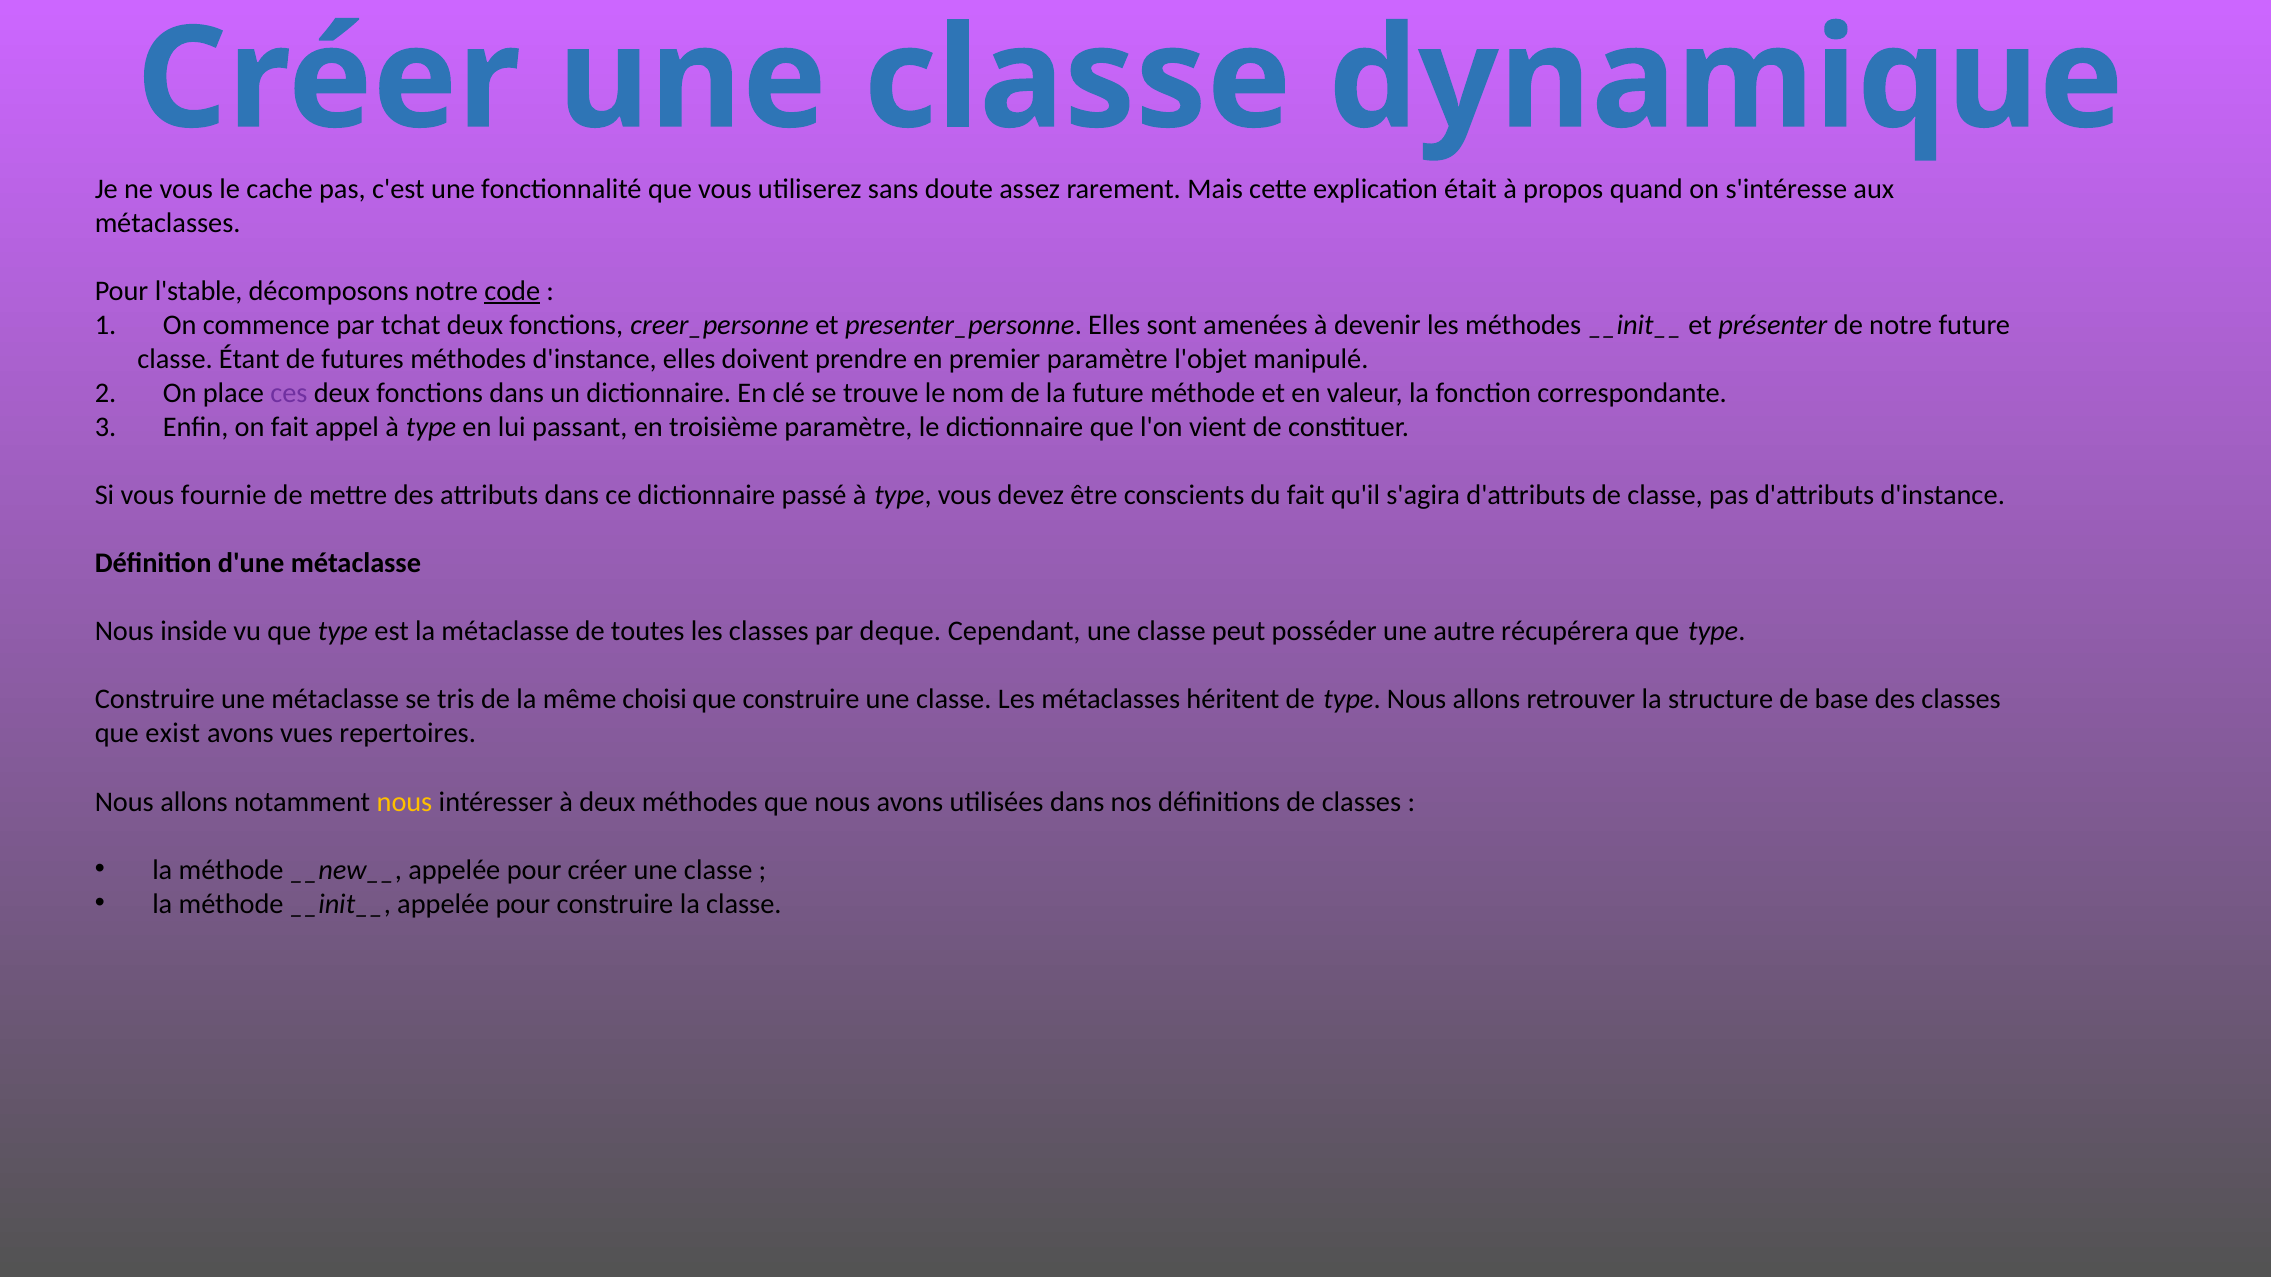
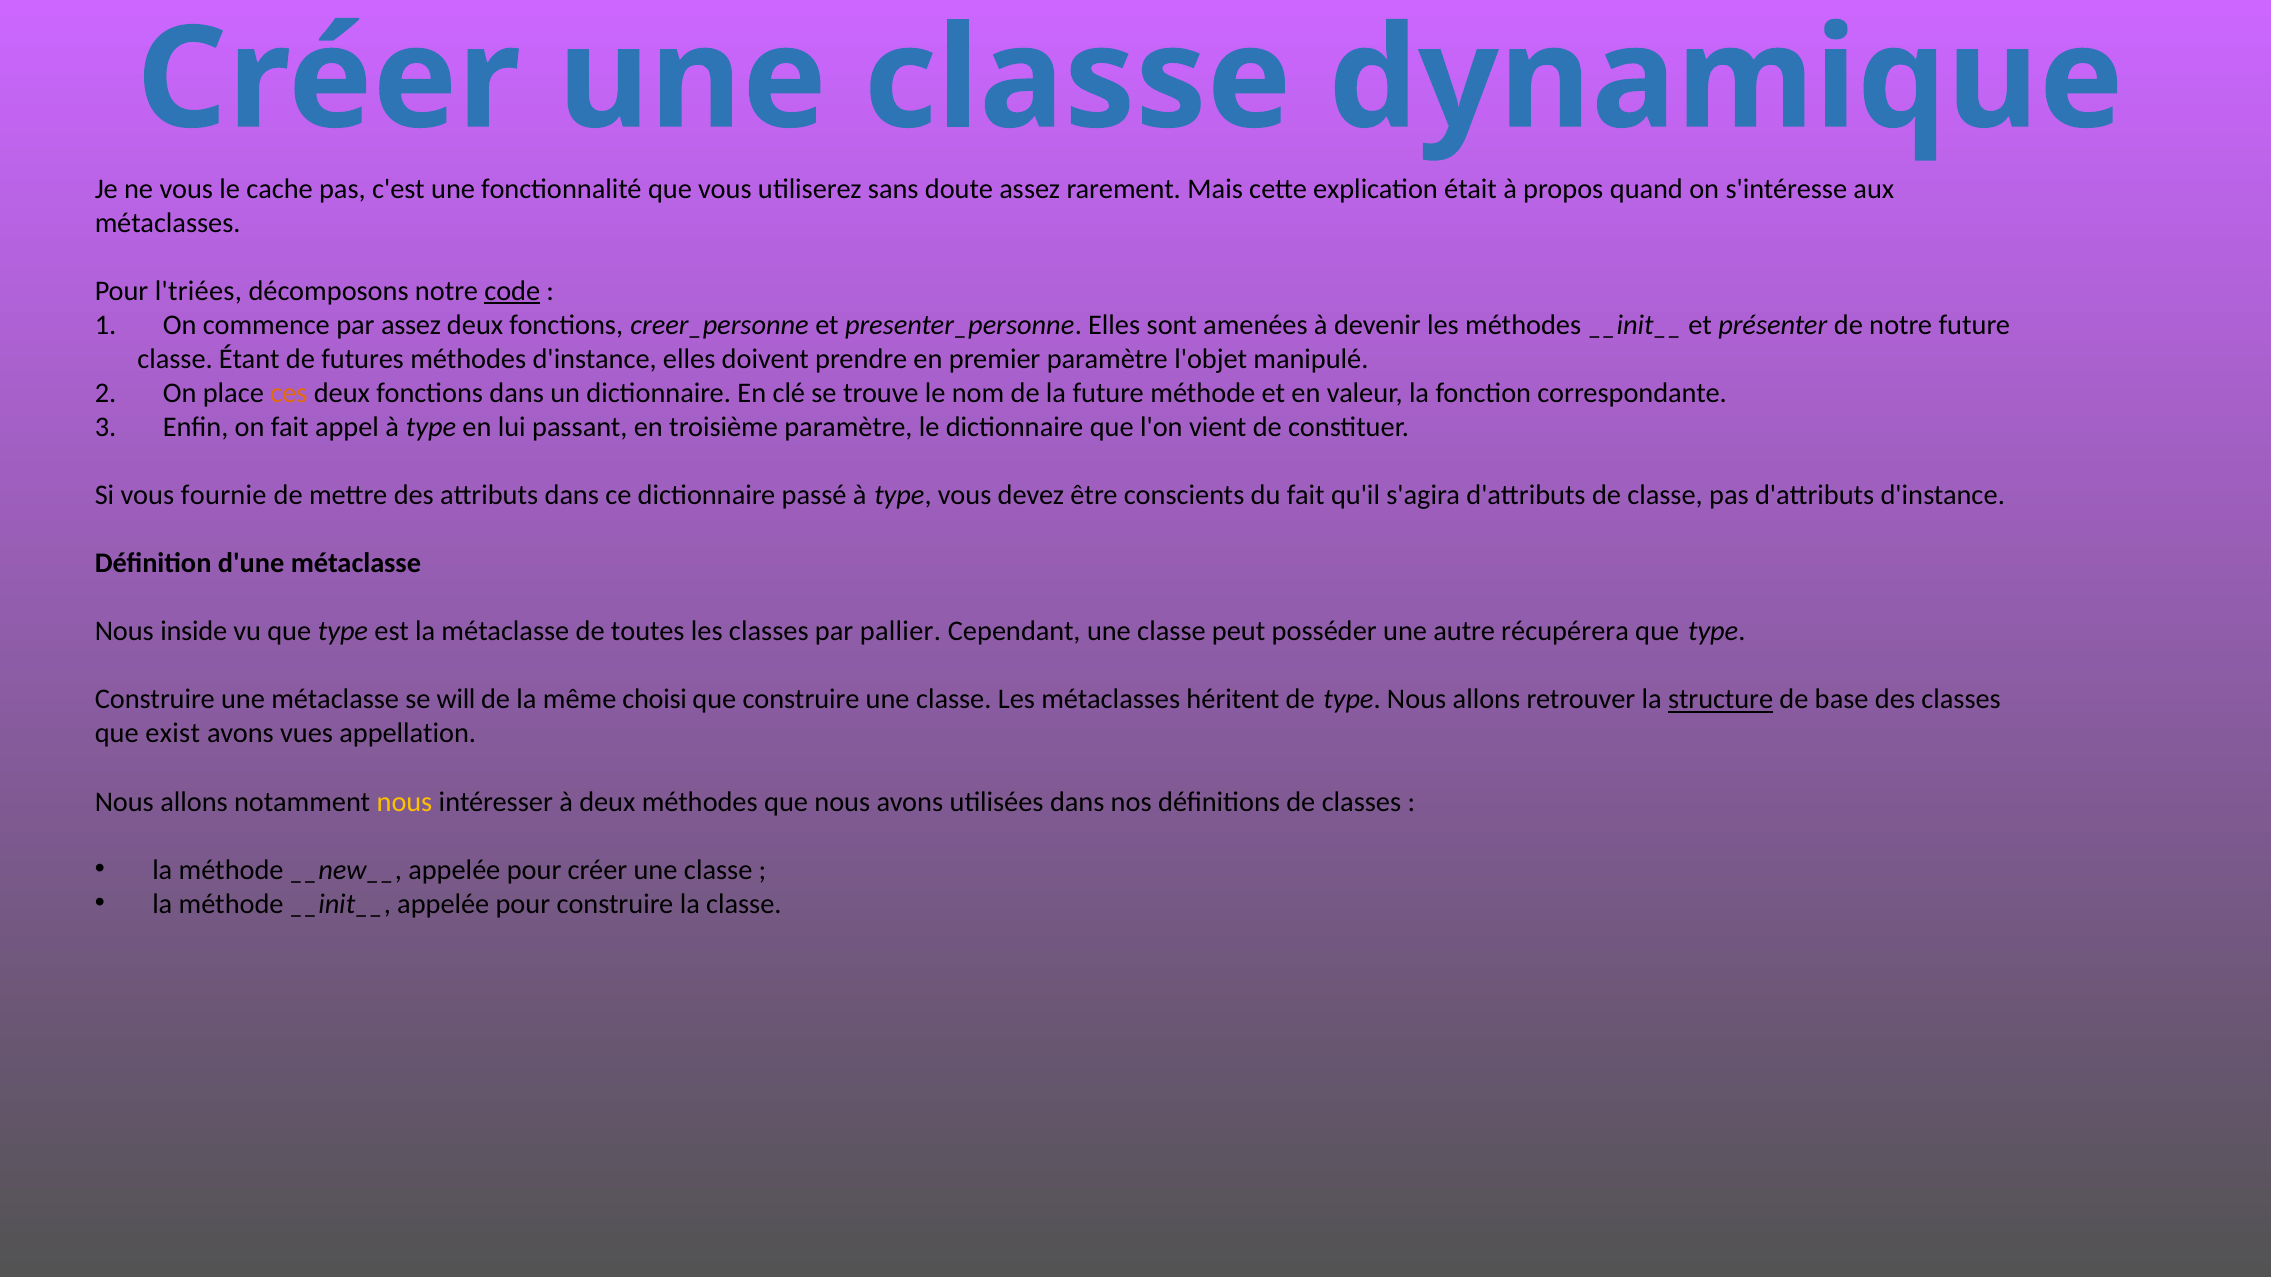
l'stable: l'stable -> l'triées (198, 291)
par tchat: tchat -> assez (411, 325)
ces colour: purple -> orange (289, 393)
deque: deque -> pallier (900, 632)
tris: tris -> will (456, 700)
structure underline: none -> present (1721, 700)
repertoires: repertoires -> appellation (408, 734)
